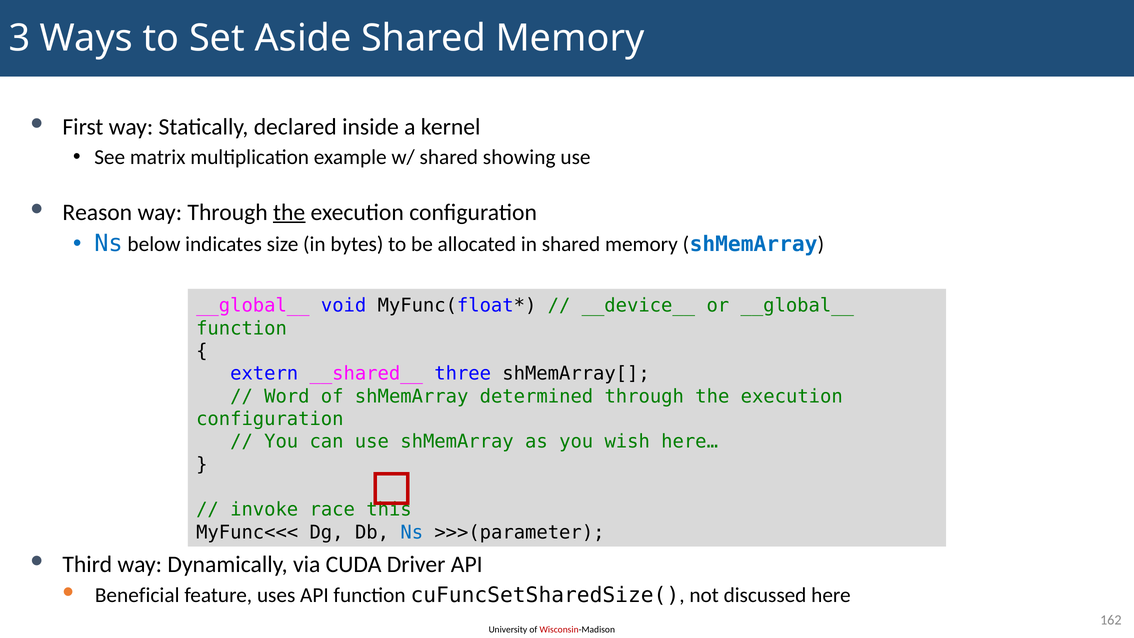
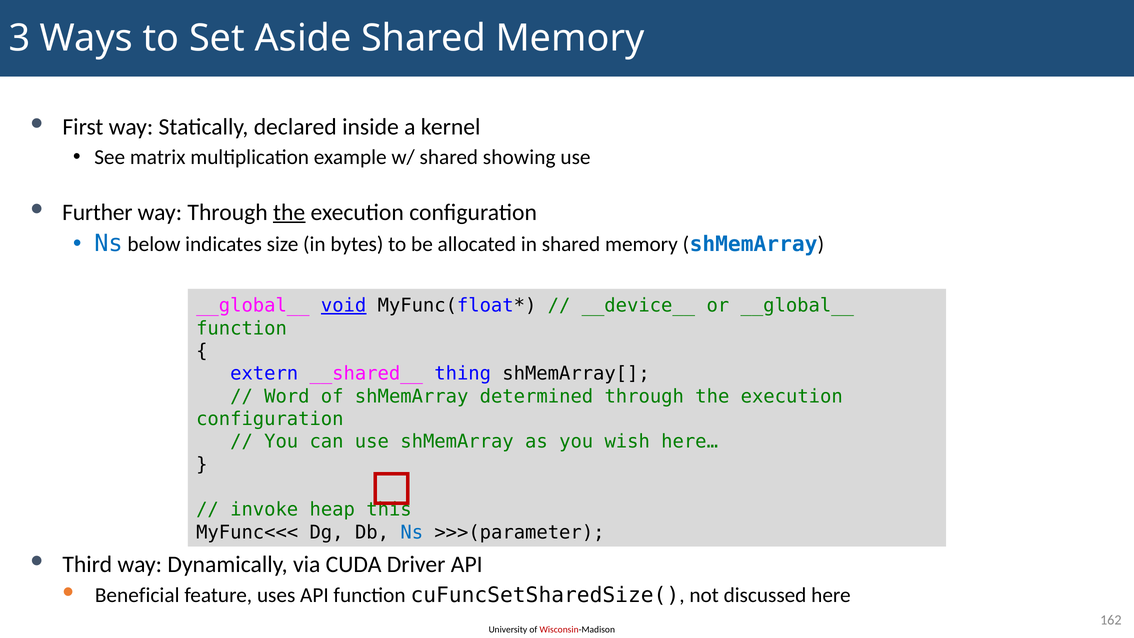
Reason: Reason -> Further (97, 212)
void underline: none -> present (344, 306)
three: three -> thing (463, 374)
race: race -> heap (332, 510)
